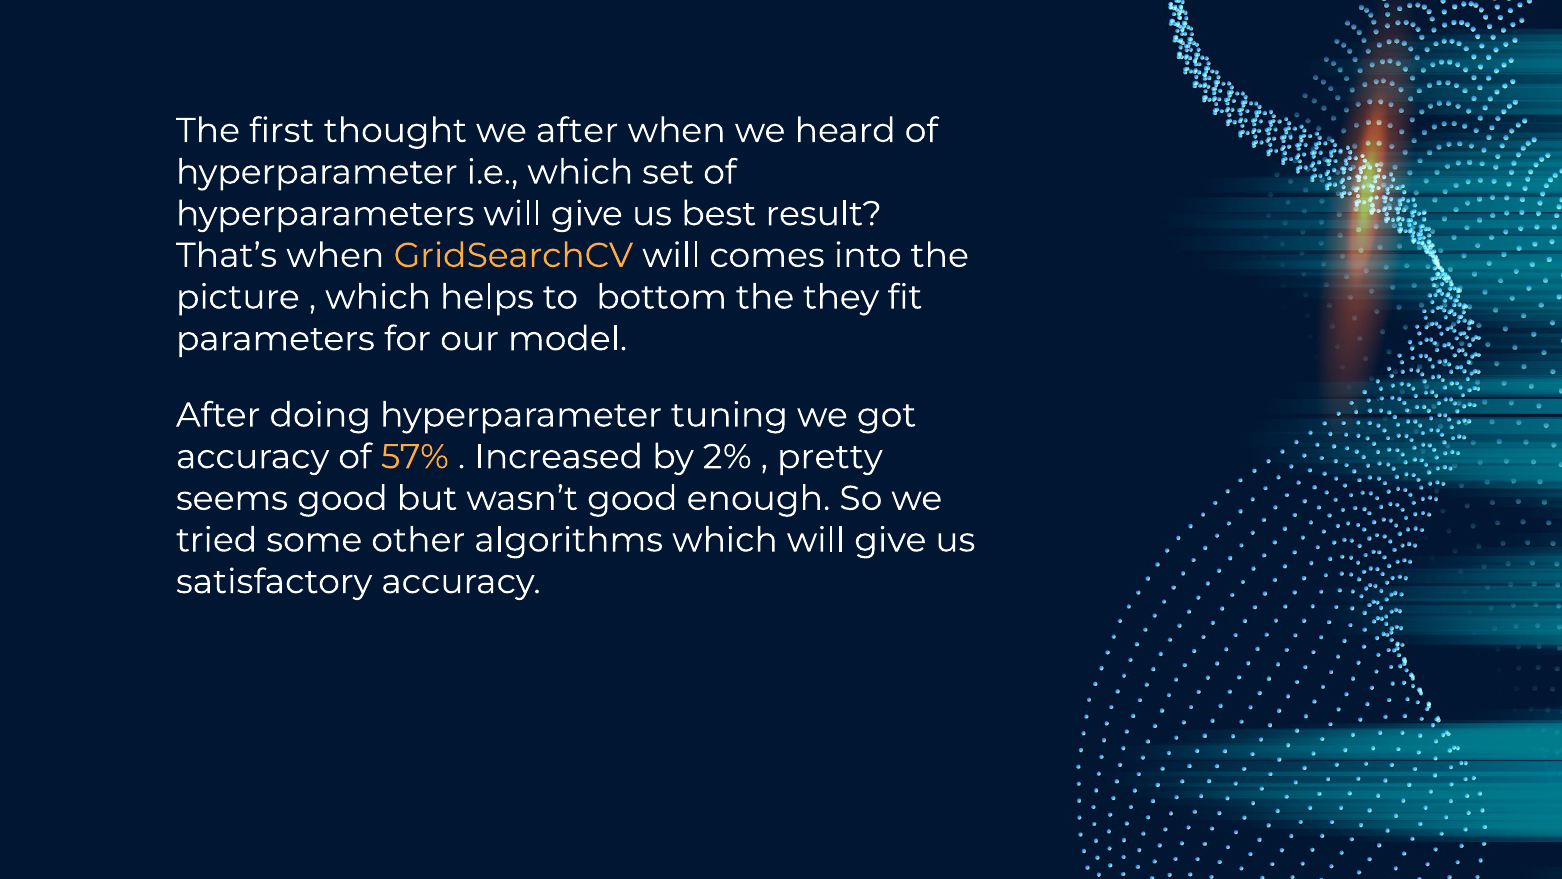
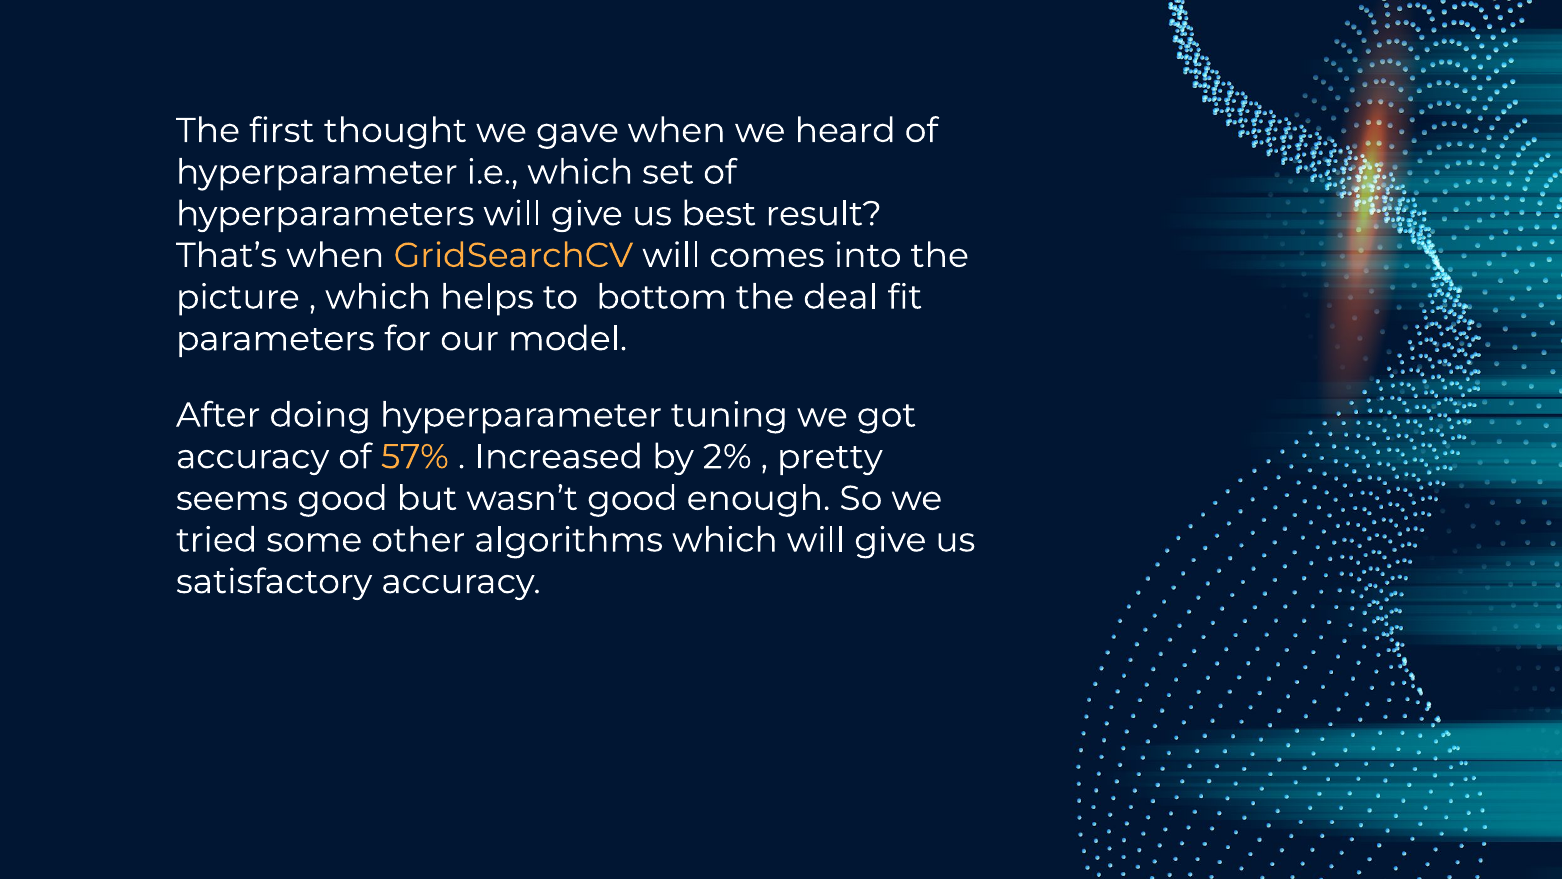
we after: after -> gave (577, 131)
they: they -> deal (841, 297)
